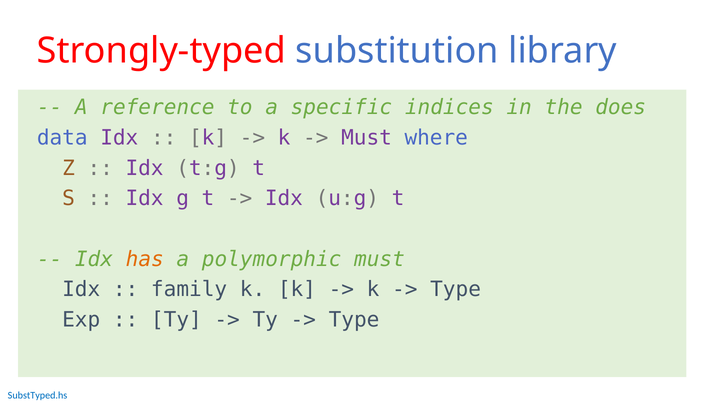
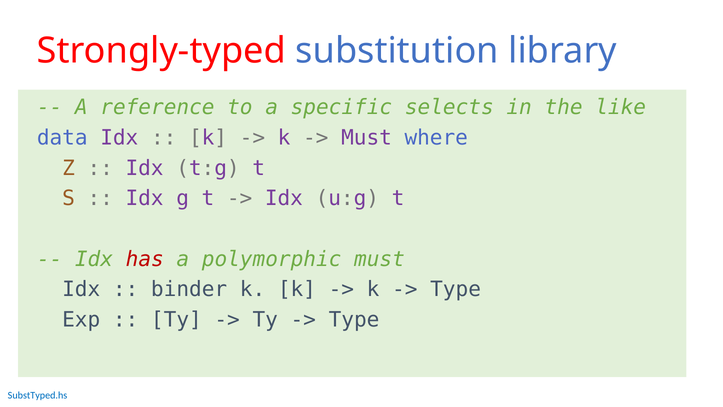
indices: indices -> selects (449, 107)
does: does -> like (621, 107)
has colour: orange -> red (145, 259)
family: family -> binder (189, 289)
